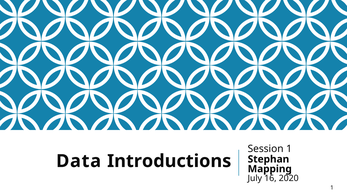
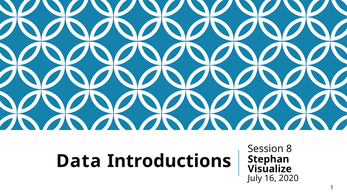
Session 1: 1 -> 8 (289, 149)
Mapping: Mapping -> Visualize (270, 169)
